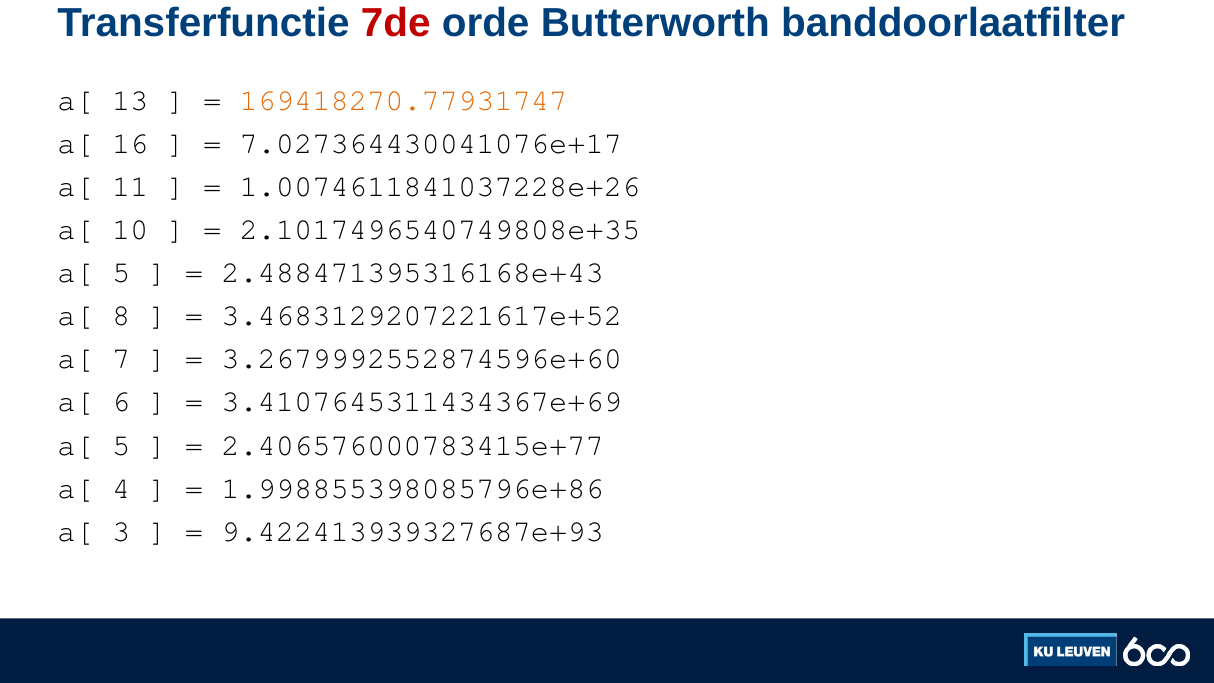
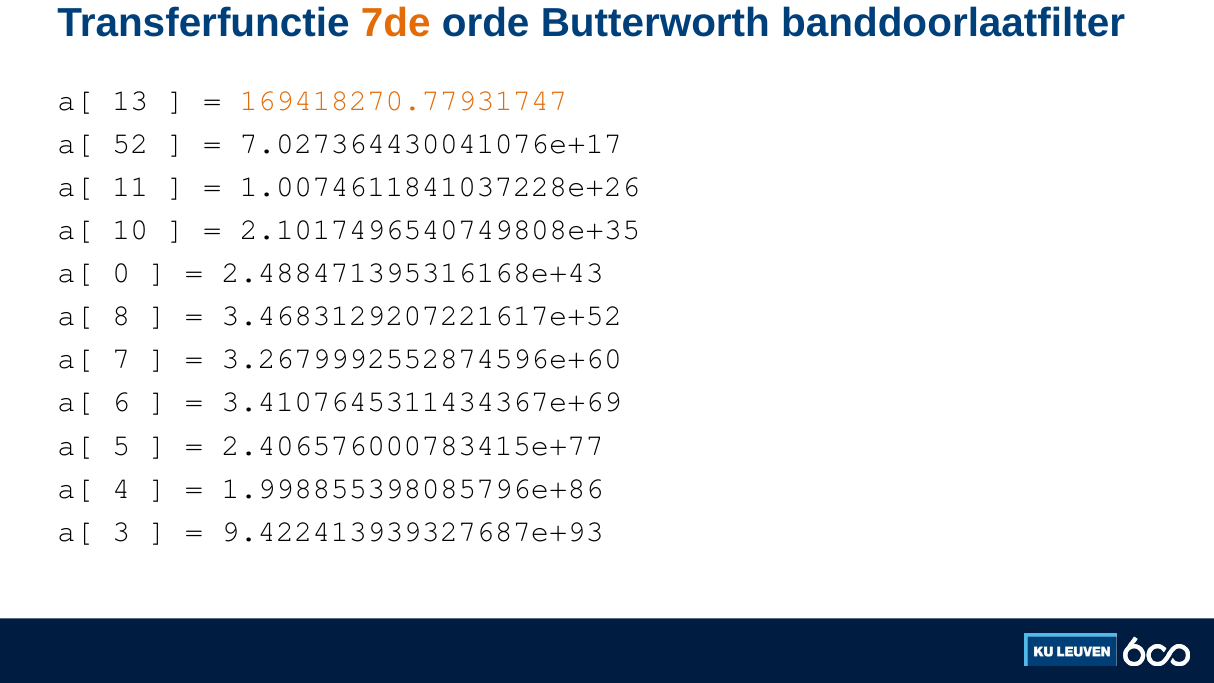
7de colour: red -> orange (396, 23)
16: 16 -> 52 (130, 144)
5: 5 -> 0 (121, 273)
